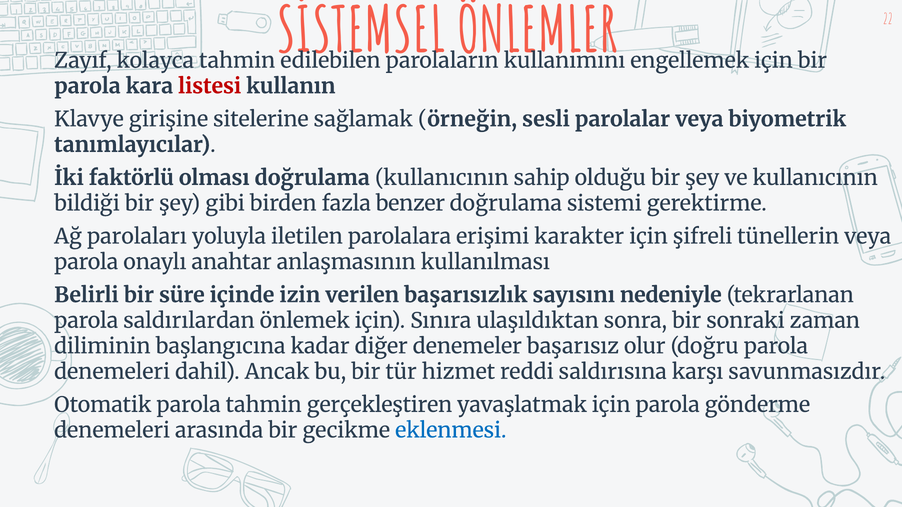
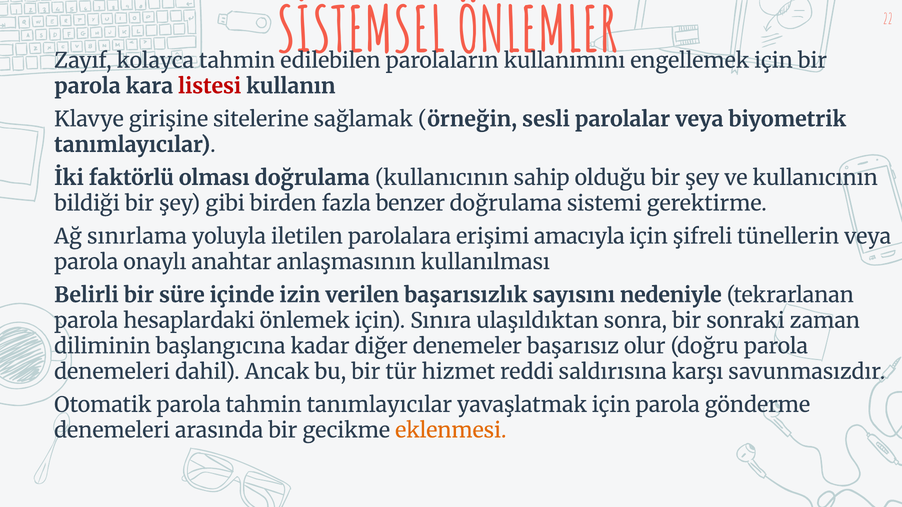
parolaları: parolaları -> sınırlama (137, 237)
karakter: karakter -> amacıyla (579, 237)
saldırılardan: saldırılardan -> hesaplardaki (189, 321)
tahmin gerçekleştiren: gerçekleştiren -> tanımlayıcılar (379, 405)
eklenmesi colour: blue -> orange (451, 431)
